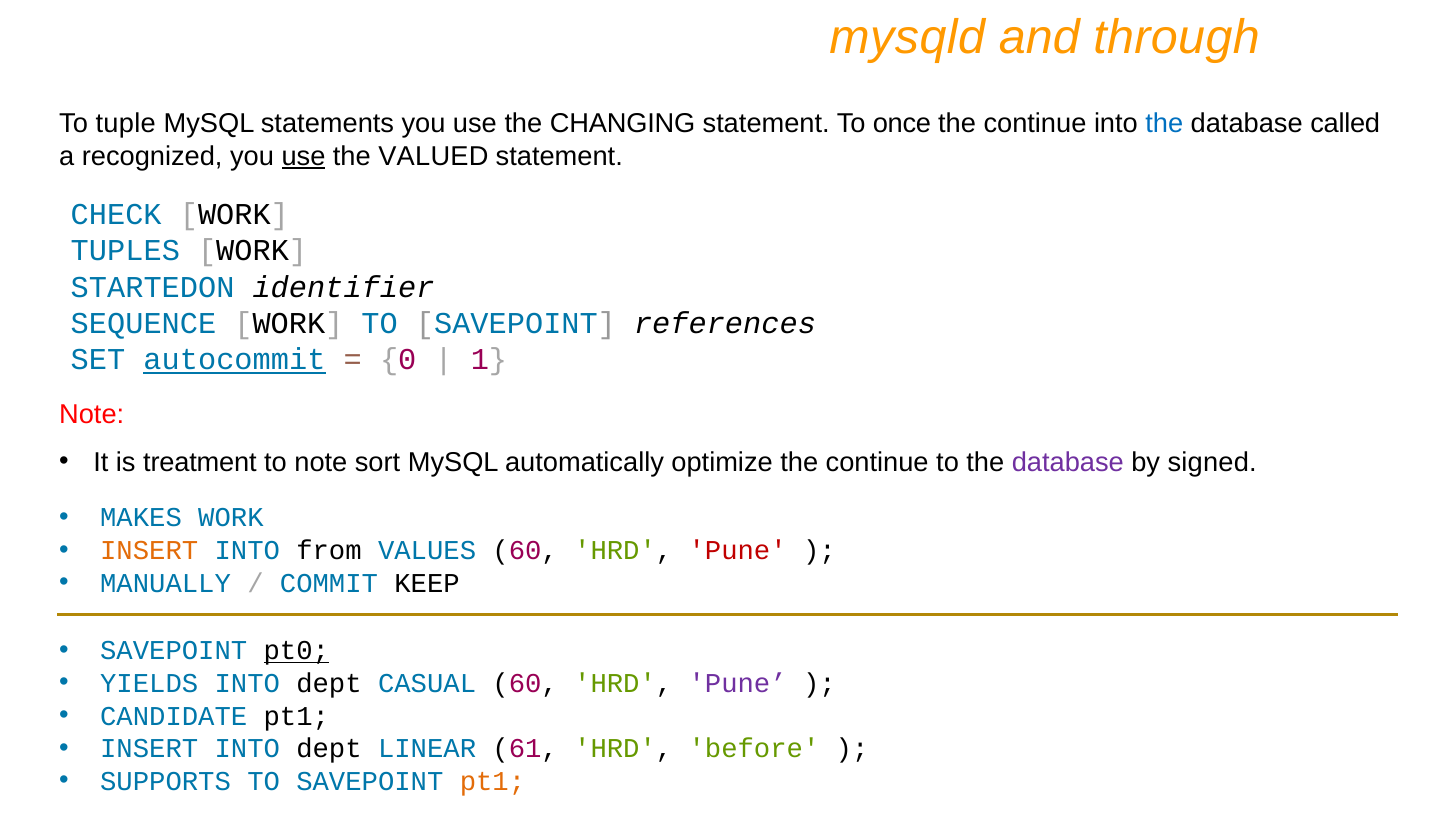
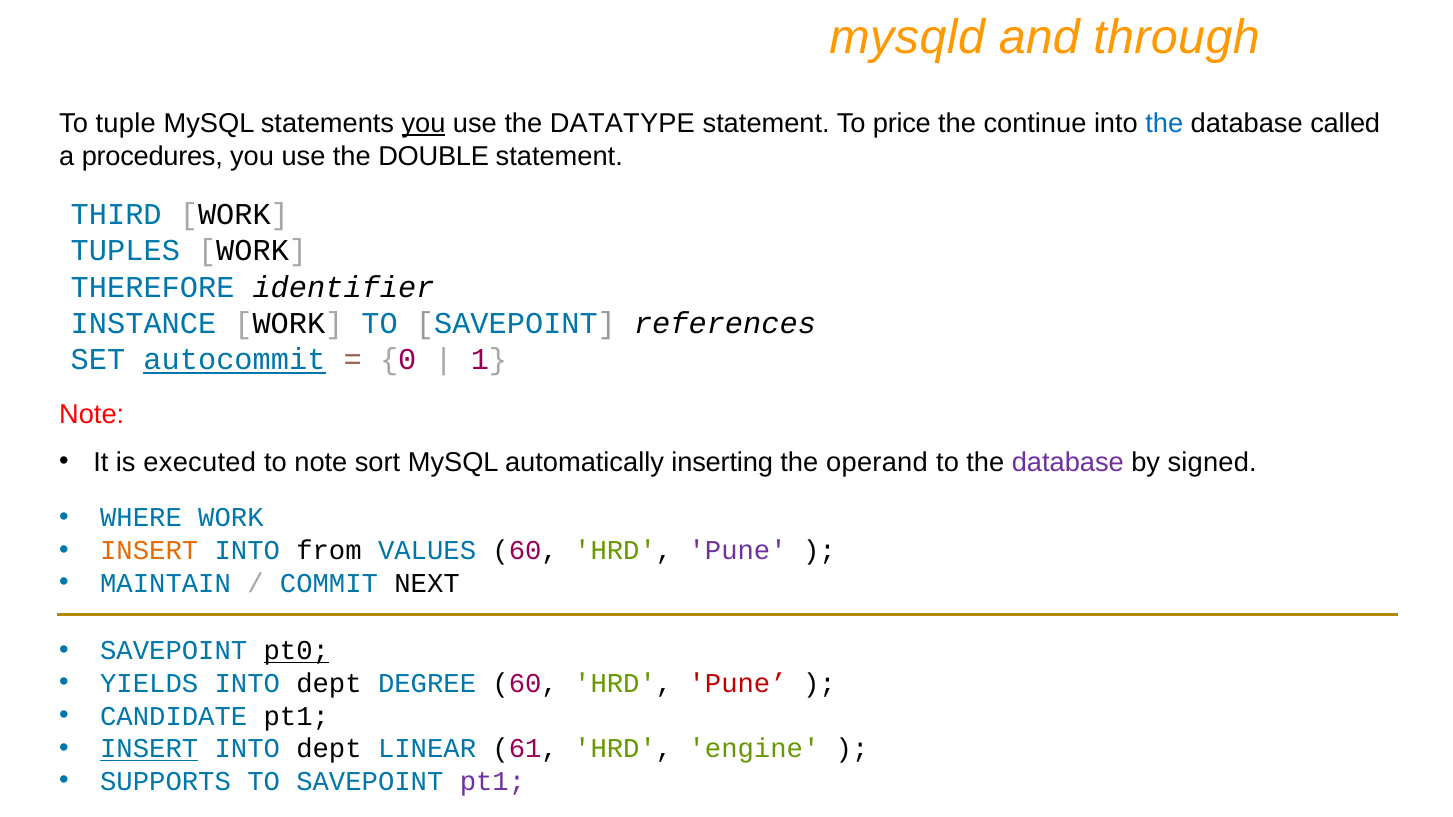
you underline: none -> present (424, 123)
CHANGING: CHANGING -> DATATYPE (622, 123)
once: once -> price (902, 123)
recognized: recognized -> procedures (152, 156)
use underline: present -> none (303, 156)
VALUED: VALUED -> DOUBLE (434, 156)
CHECK: CHECK -> THIRD (116, 215)
STARTEDON: STARTEDON -> THEREFORE (153, 287)
SEQUENCE: SEQUENCE -> INSTANCE (144, 324)
treatment: treatment -> executed (200, 462)
optimize: optimize -> inserting (722, 462)
continue: continue -> operand (877, 462)
MAKES: MAKES -> WHERE (141, 518)
Pune colour: red -> purple (738, 551)
MANUALLY: MANUALLY -> MAINTAIN (166, 583)
KEEP: KEEP -> NEXT (427, 583)
CASUAL: CASUAL -> DEGREE (427, 684)
Pune colour: purple -> red (738, 684)
INSERT underline: none -> present (149, 749)
before: before -> engine (754, 749)
pt1 colour: orange -> purple (492, 782)
